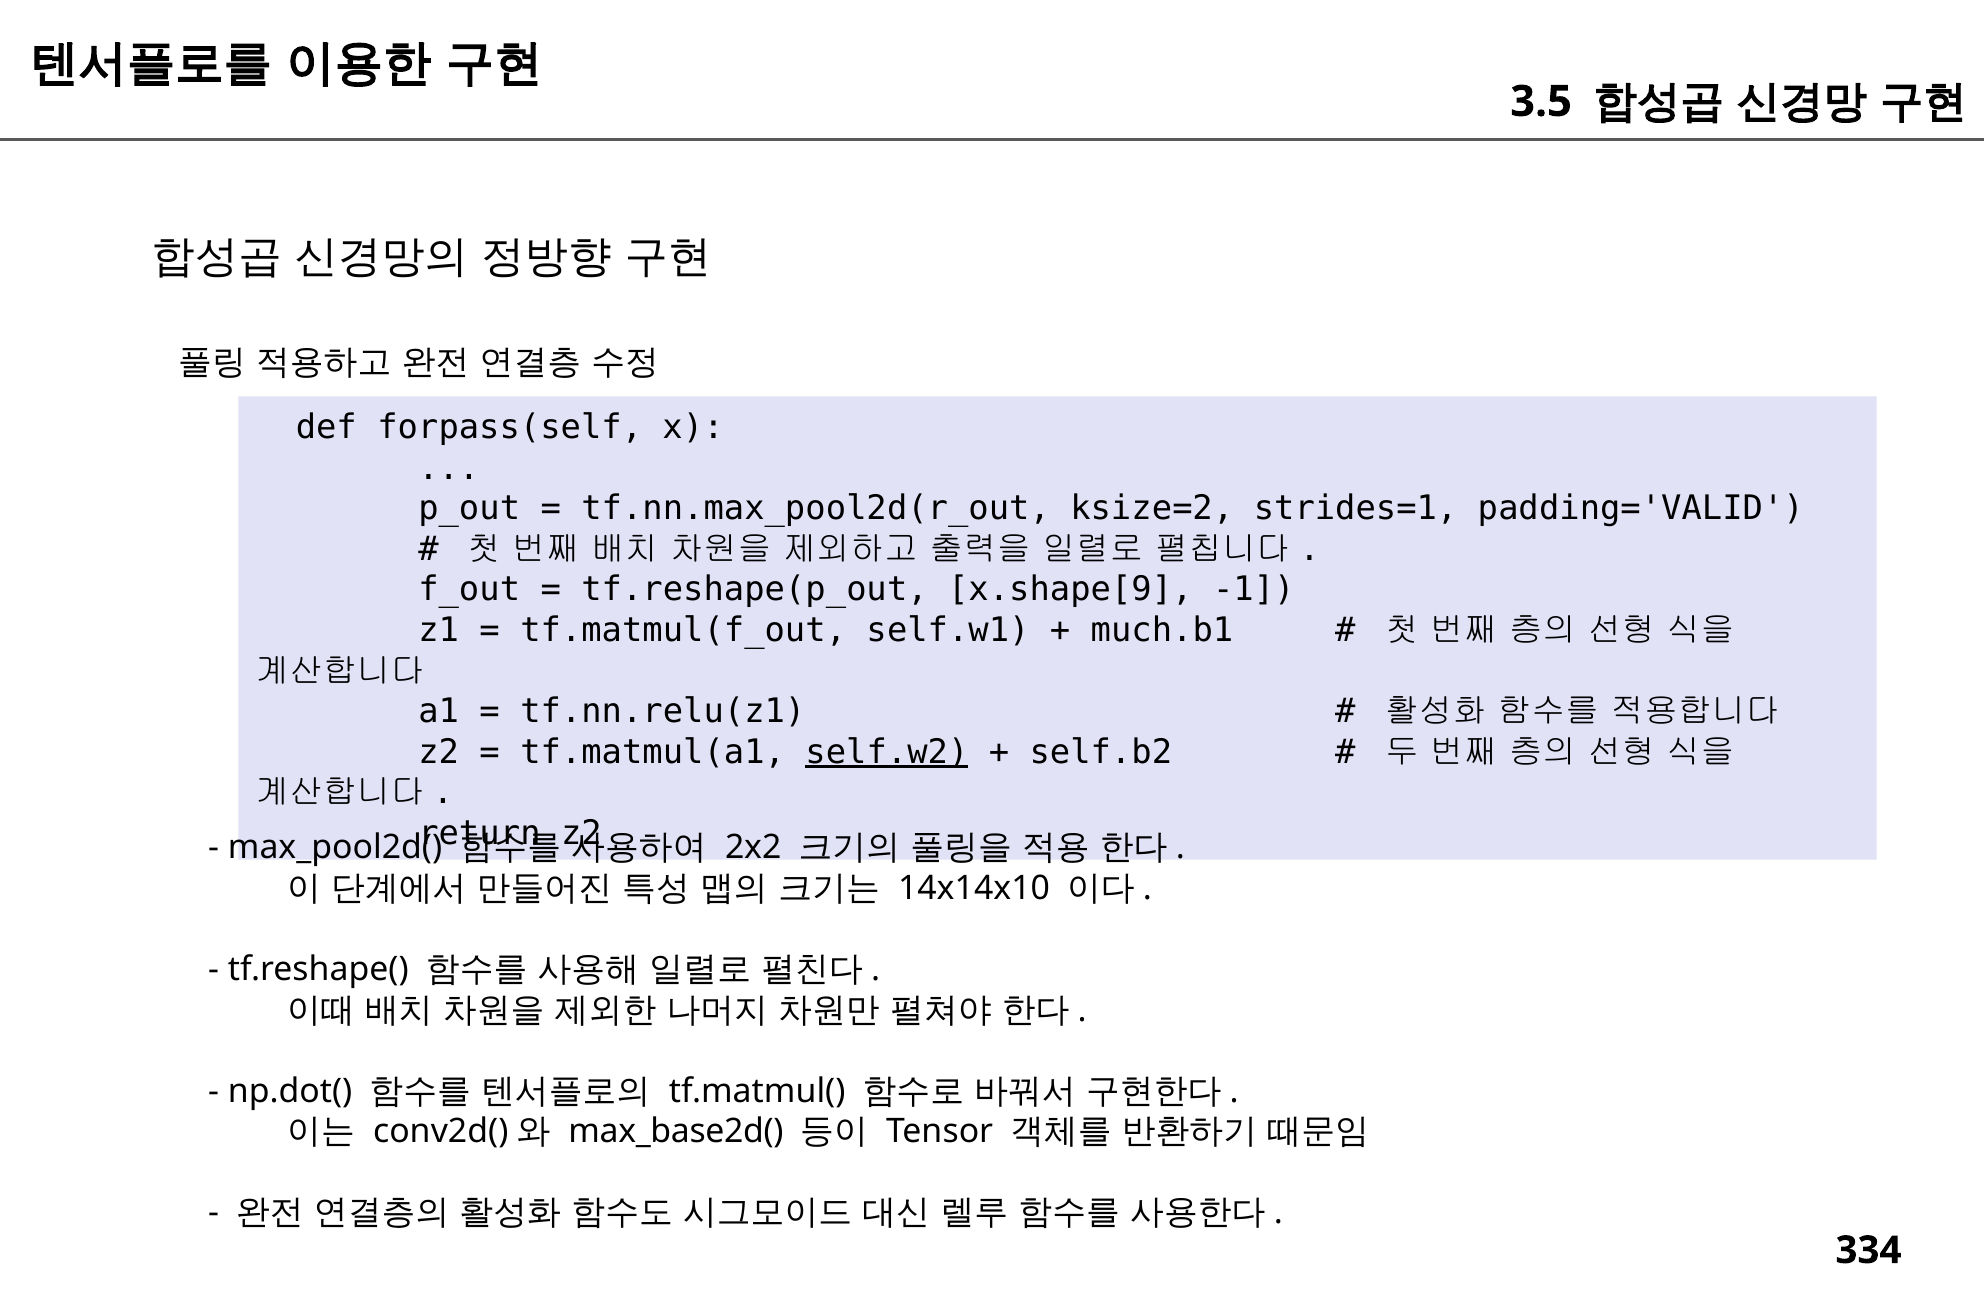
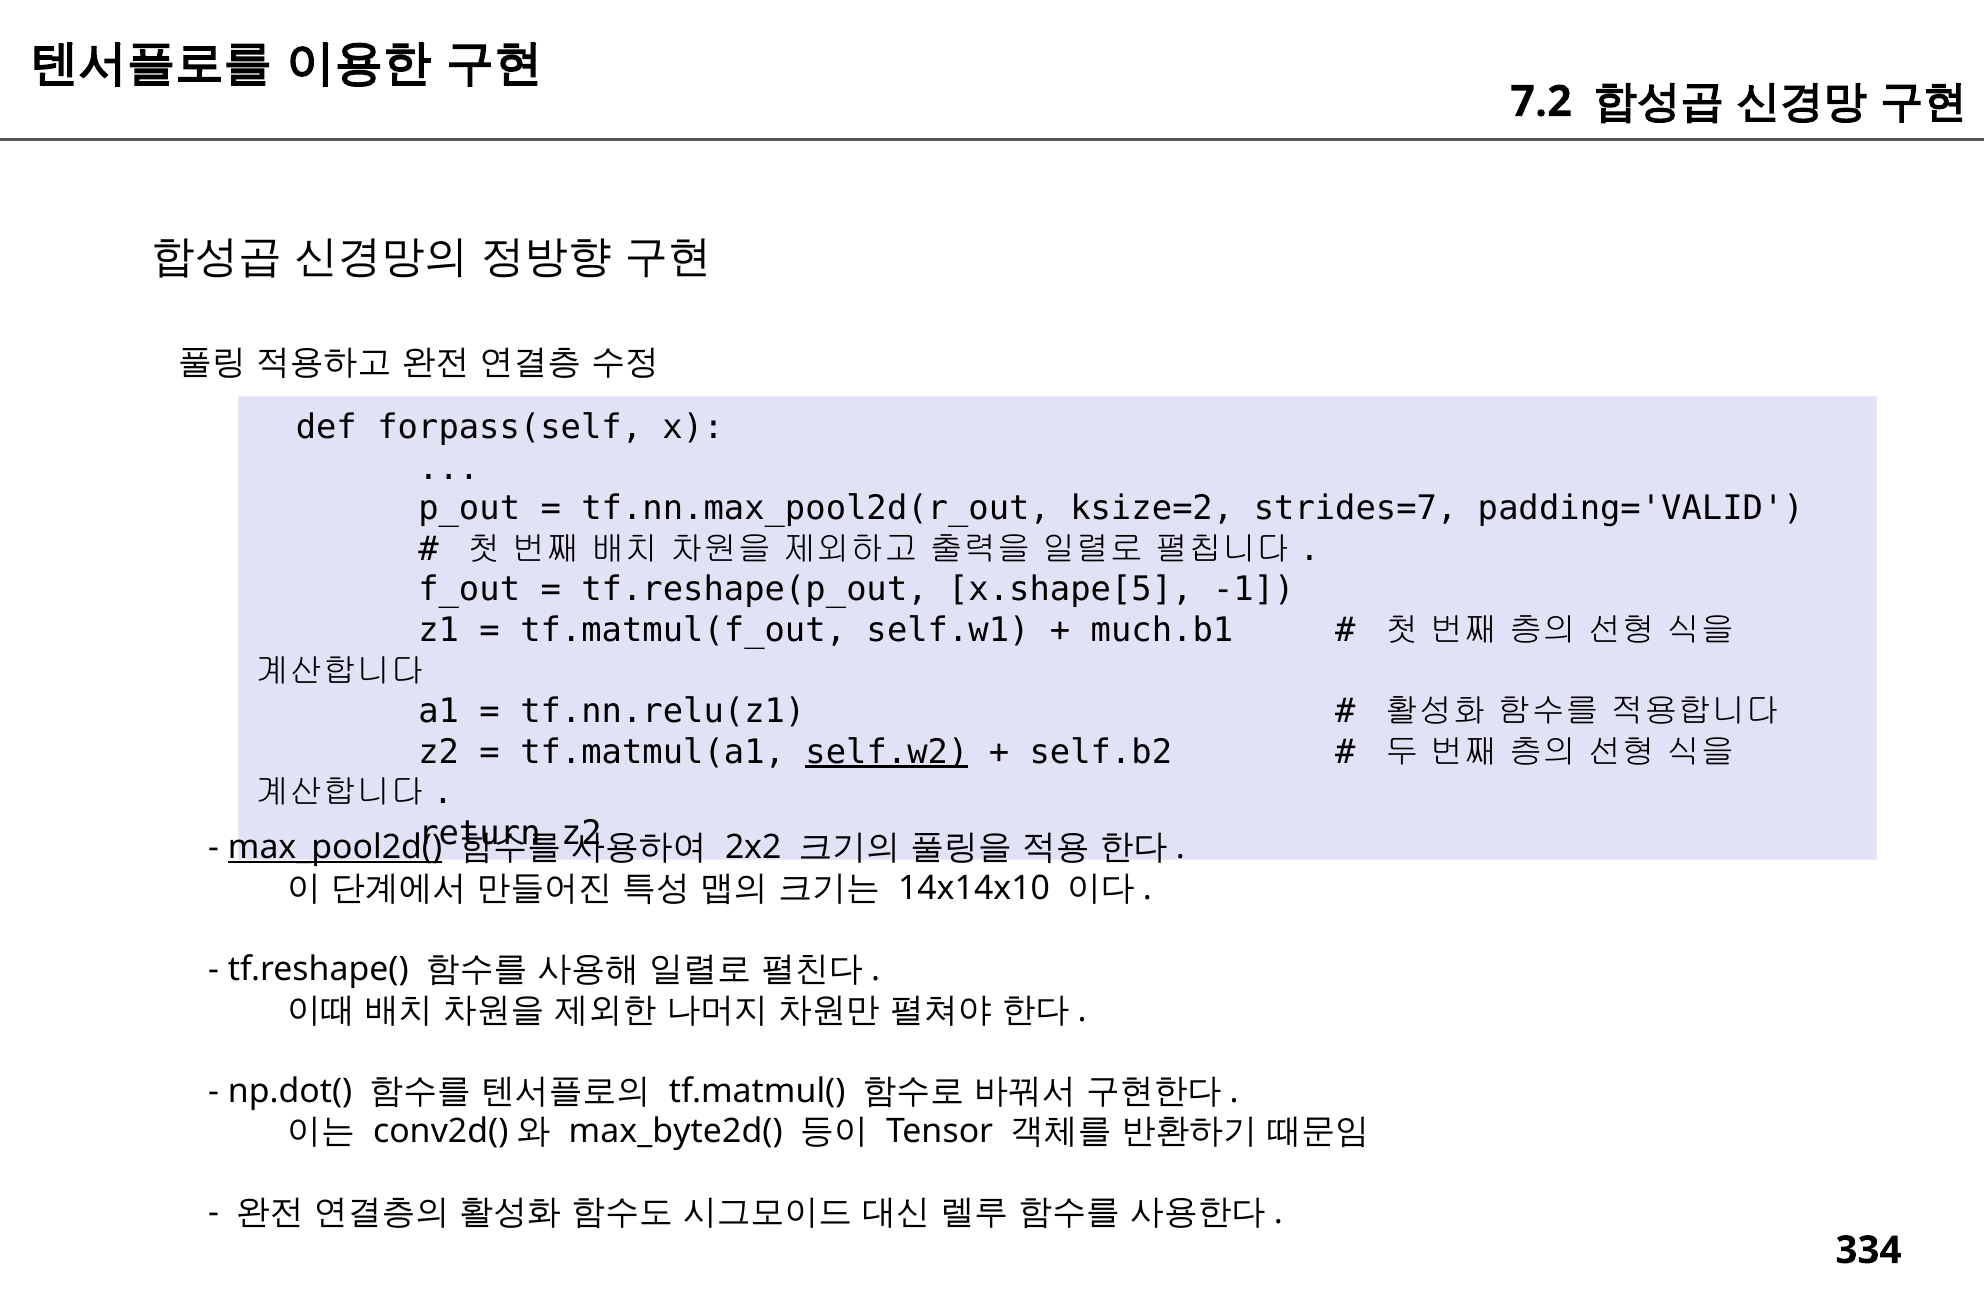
3.5: 3.5 -> 7.2 (1541, 102)
strides=1: strides=1 -> strides=7 (1356, 509)
x.shape[9: x.shape[9 -> x.shape[5 (1070, 590)
max_pool2d( underline: none -> present (335, 848)
max_base2d(: max_base2d( -> max_byte2d( (676, 1132)
